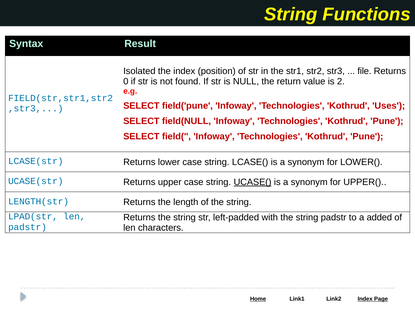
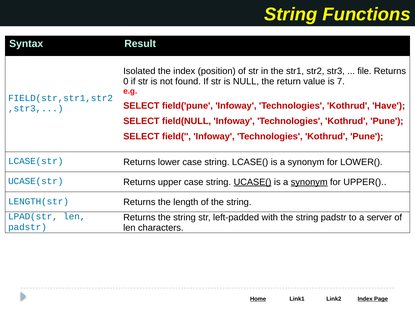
2: 2 -> 7 (341, 82)
Uses: Uses -> Have (389, 106)
synonym underline: none -> present (309, 182)
added: added -> server (379, 218)
